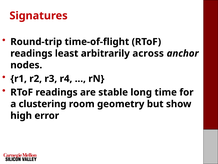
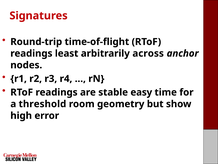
long: long -> easy (141, 92)
clustering: clustering -> threshold (42, 104)
